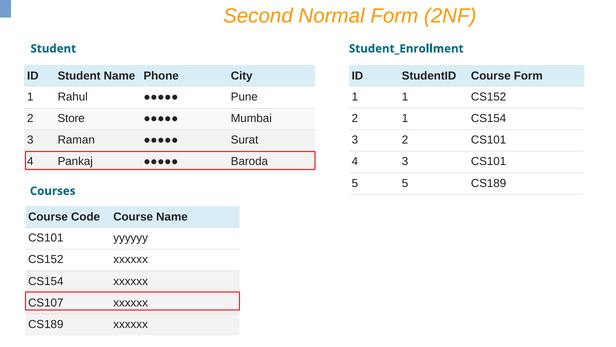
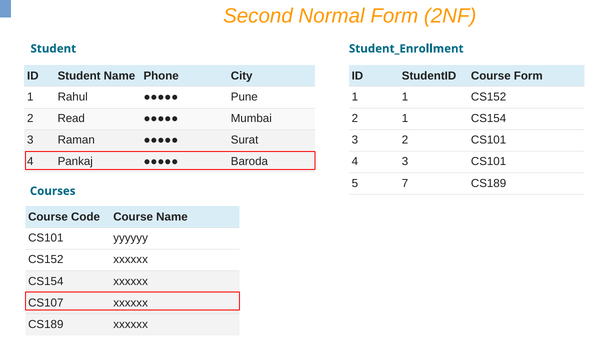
Store: Store -> Read (71, 118)
5 5: 5 -> 7 (405, 183)
